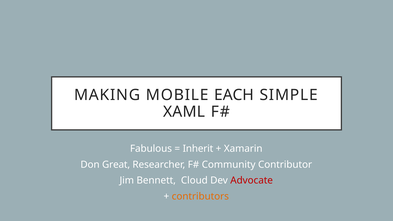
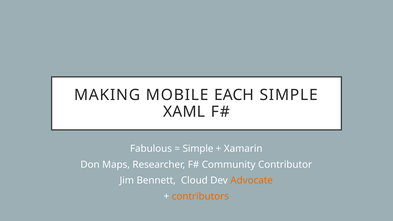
Inherit: Inherit -> Simple (198, 149)
Great: Great -> Maps (116, 165)
Advocate colour: red -> orange (252, 181)
